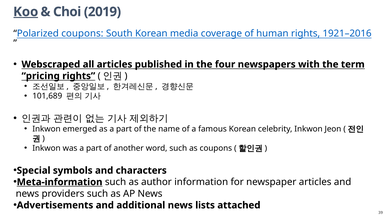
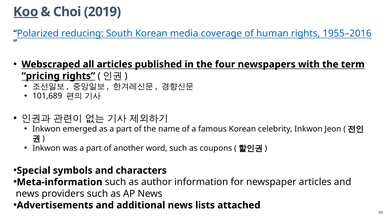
Polarized coupons: coupons -> reducing (82, 34)
1921–2016: 1921–2016 -> 1955–2016 (347, 34)
Meta-information underline: present -> none (60, 182)
